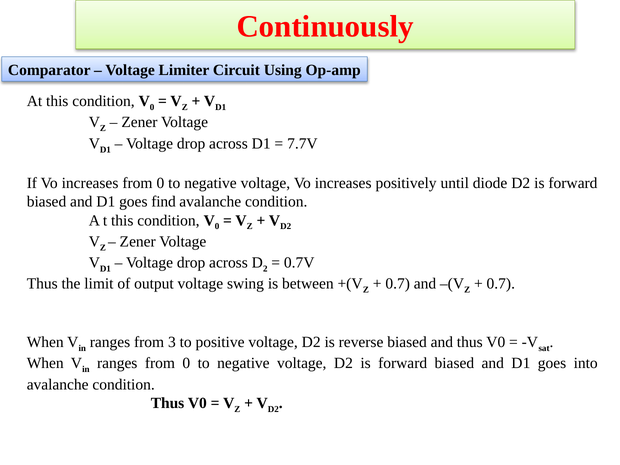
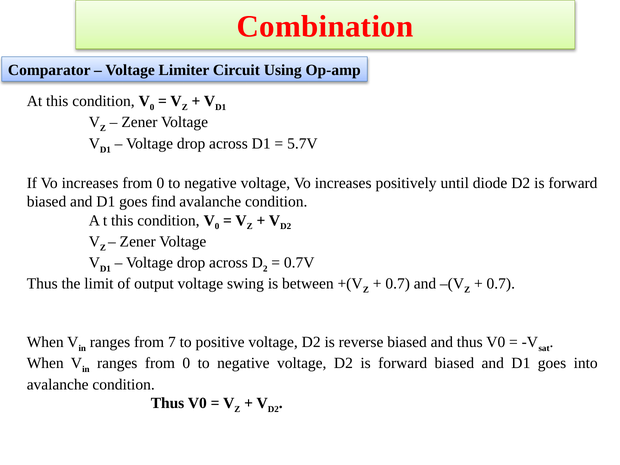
Continuously: Continuously -> Combination (325, 27)
7.7V: 7.7V -> 5.7V (302, 144)
3: 3 -> 7 (172, 342)
